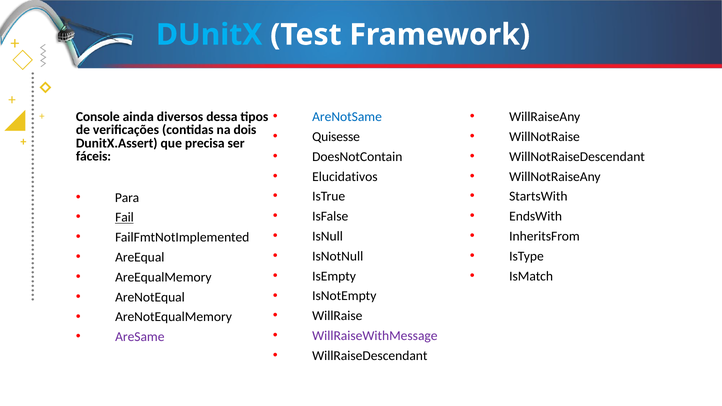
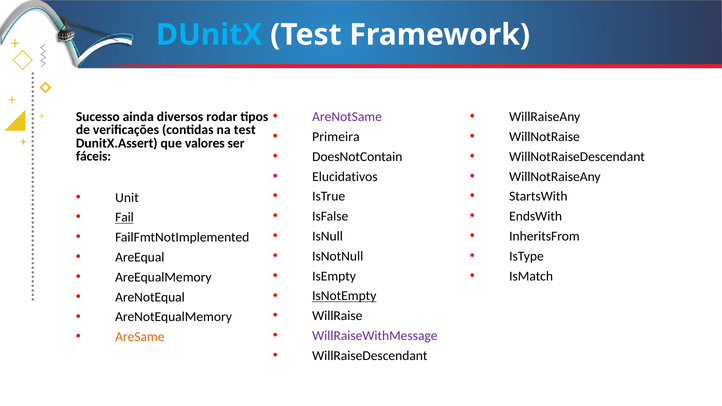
AreNotSame colour: blue -> purple (347, 117)
Console: Console -> Sucesso (98, 117)
dessa: dessa -> rodar (222, 117)
na dois: dois -> test (245, 130)
Quisesse: Quisesse -> Primeira (336, 137)
precisa: precisa -> valores (205, 143)
Para: Para -> Unit (127, 198)
IsNotEmpty underline: none -> present (344, 296)
AreSame colour: purple -> orange (140, 337)
